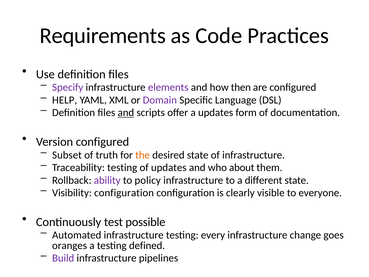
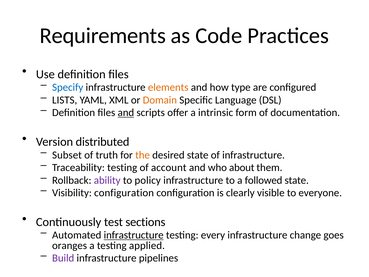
Specify colour: purple -> blue (68, 87)
elements colour: purple -> orange (168, 87)
then: then -> type (241, 87)
HELP: HELP -> LISTS (65, 100)
Domain colour: purple -> orange (160, 100)
a updates: updates -> intrinsic (216, 113)
Version configured: configured -> distributed (103, 142)
of updates: updates -> account (169, 167)
different: different -> followed (264, 180)
possible: possible -> sections (145, 222)
infrastructure underline: none -> present (134, 235)
defined: defined -> applied (147, 245)
